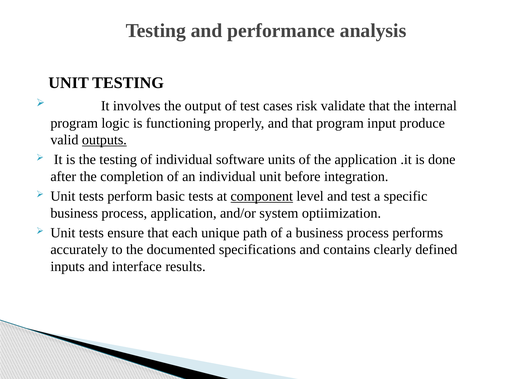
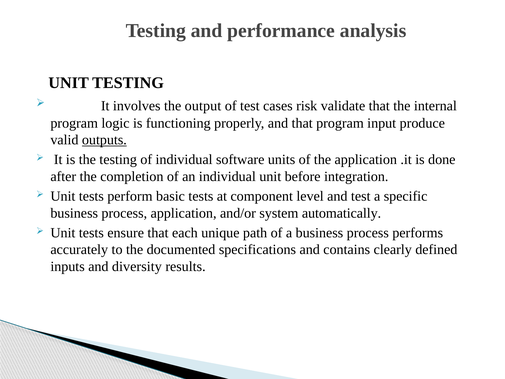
component underline: present -> none (262, 196)
optiimization: optiimization -> automatically (342, 213)
interface: interface -> diversity (137, 266)
